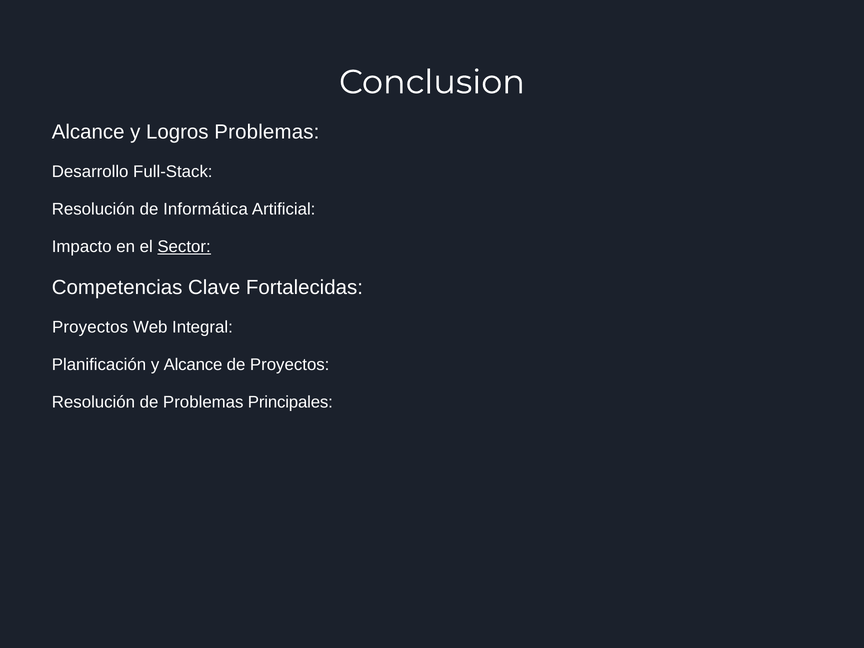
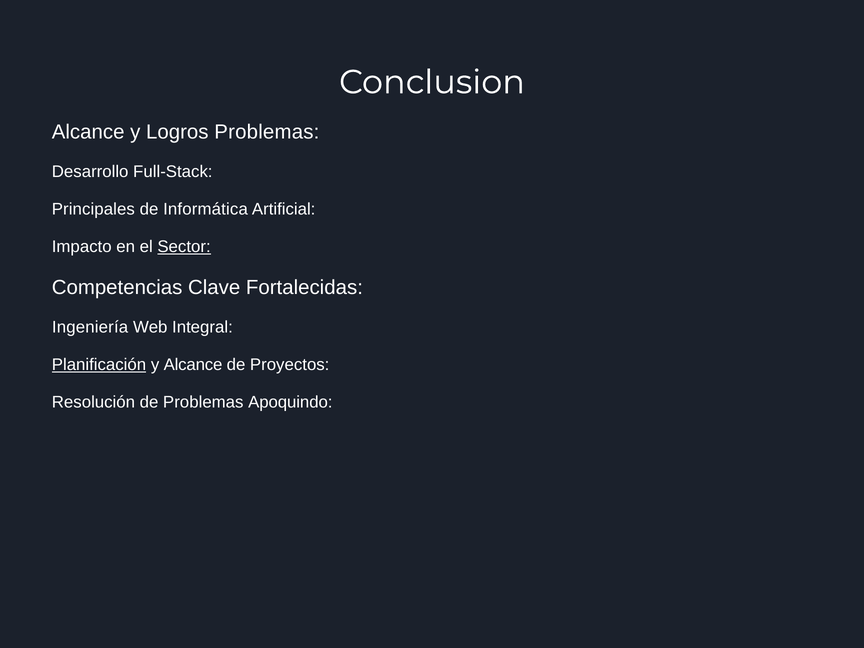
Resolución: Resolución -> Principales (93, 209)
Proyectos: Proyectos -> Ingeniería (90, 327)
Planificación underline: none -> present (99, 365)
Principales: Principales -> Apoquindo (290, 402)
